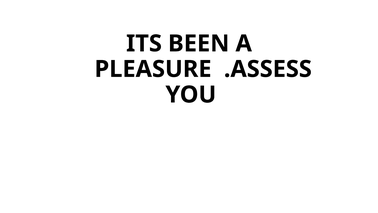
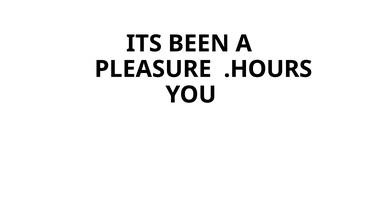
.ASSESS: .ASSESS -> .HOURS (268, 69)
